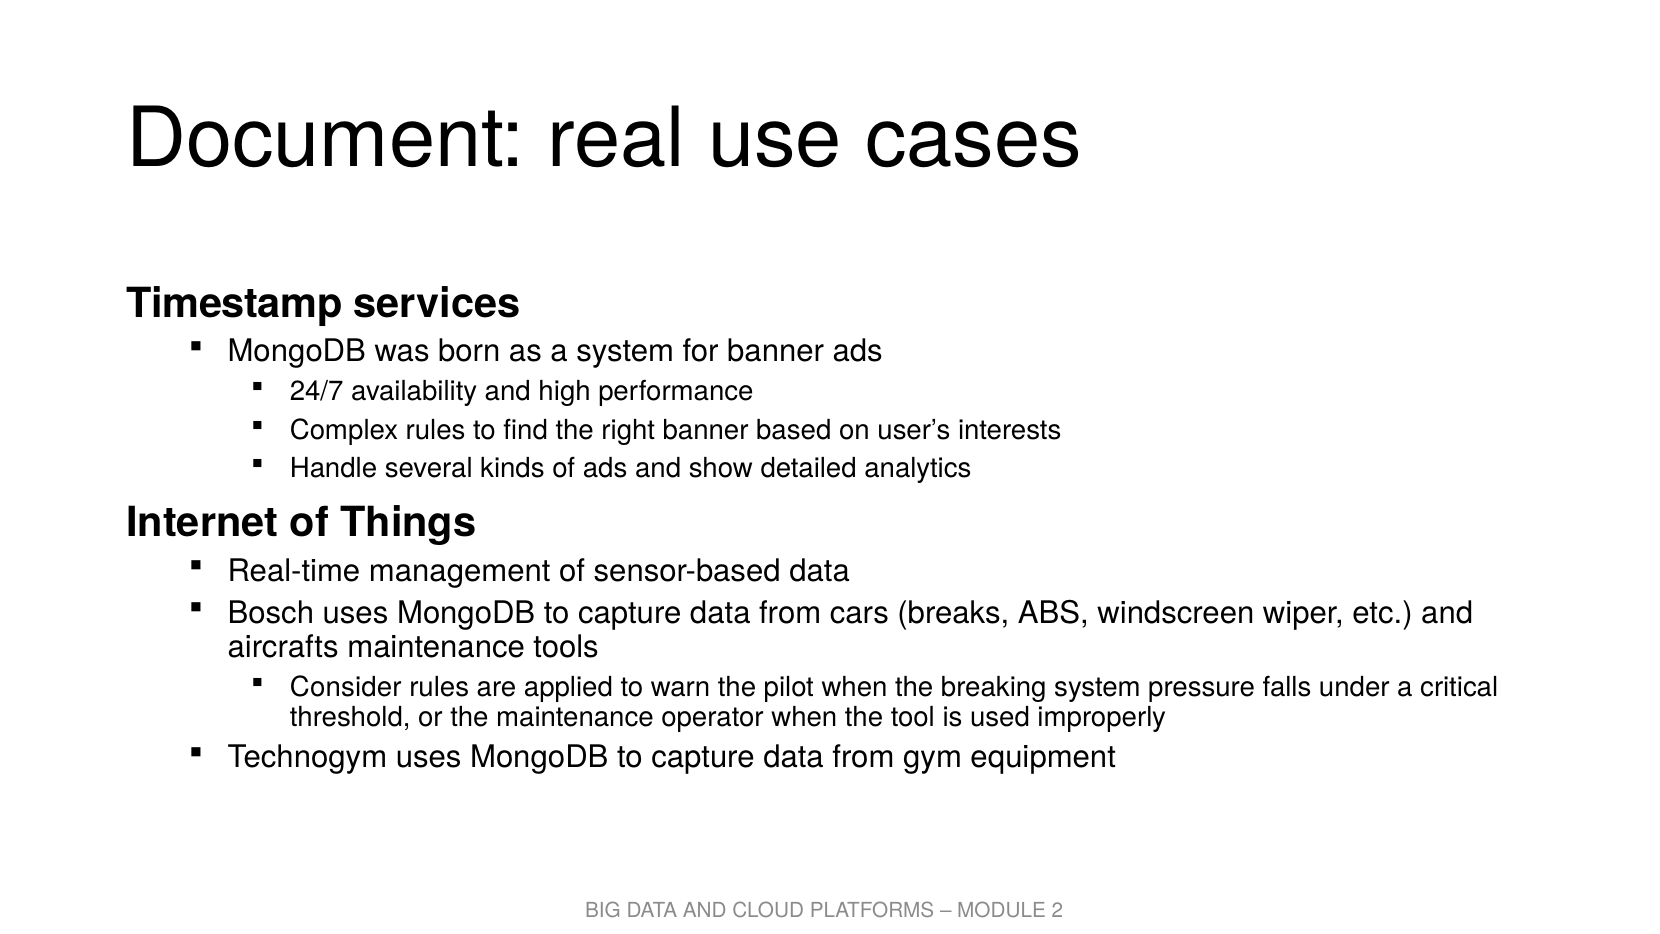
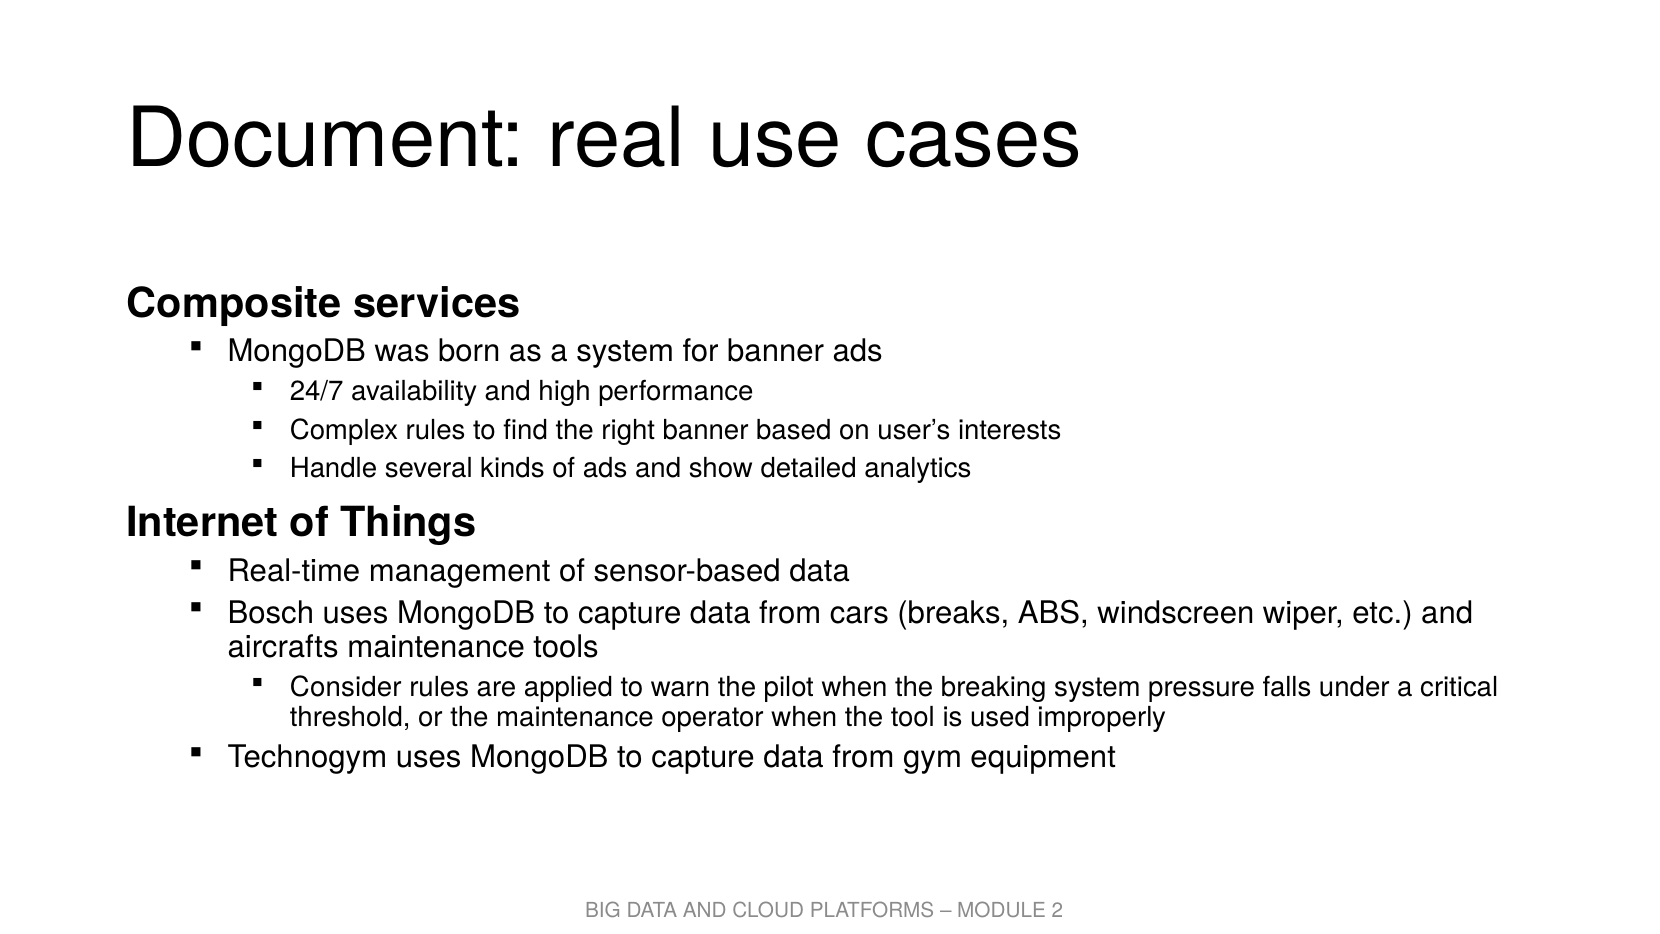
Timestamp: Timestamp -> Composite (234, 303)
